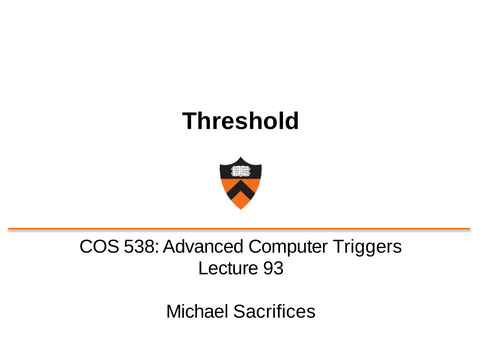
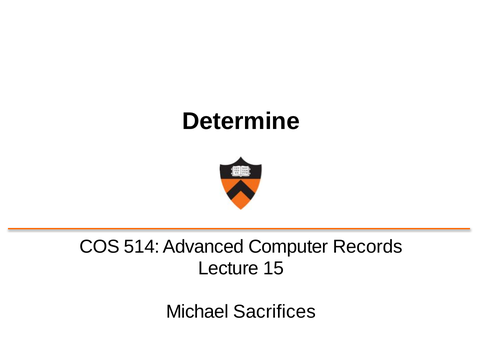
Threshold: Threshold -> Determine (241, 121)
538: 538 -> 514 (142, 247)
Triggers: Triggers -> Records (368, 247)
93: 93 -> 15 (274, 269)
